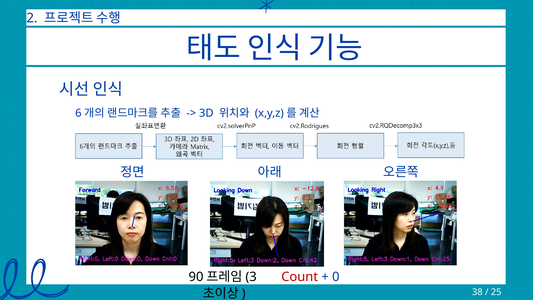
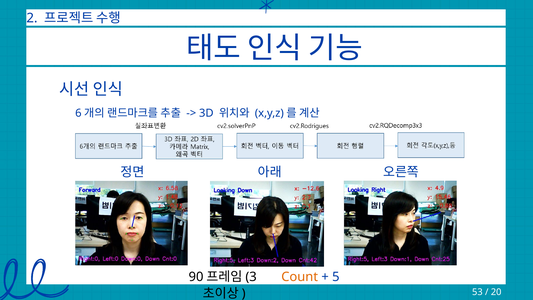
Count colour: red -> orange (300, 277)
0: 0 -> 5 (336, 277)
38: 38 -> 53 (477, 292)
25: 25 -> 20 (496, 292)
